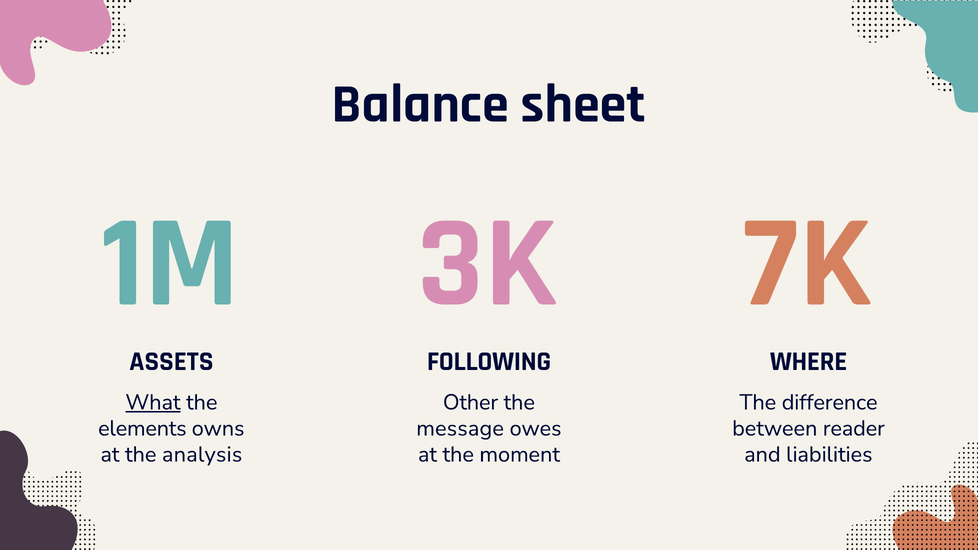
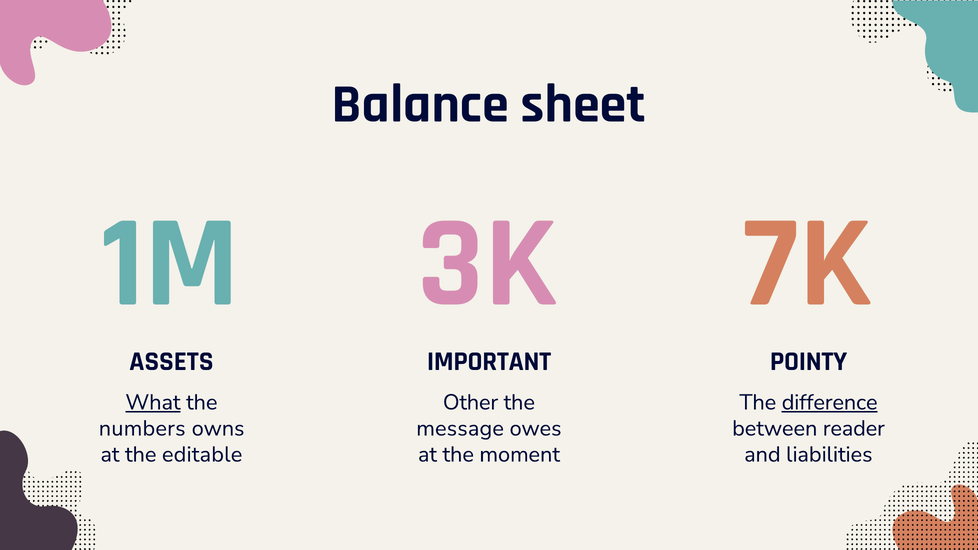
FOLLOWING: FOLLOWING -> IMPORTANT (489, 361)
WHERE: WHERE -> POINTY (809, 361)
difference underline: none -> present (830, 402)
elements: elements -> numbers (142, 428)
analysis: analysis -> editable (202, 455)
